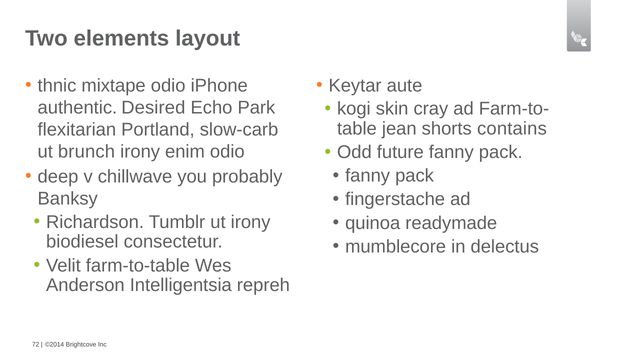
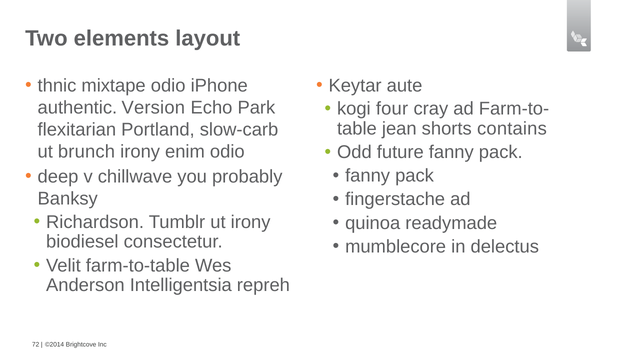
Desired: Desired -> Version (153, 108)
skin: skin -> four (392, 109)
